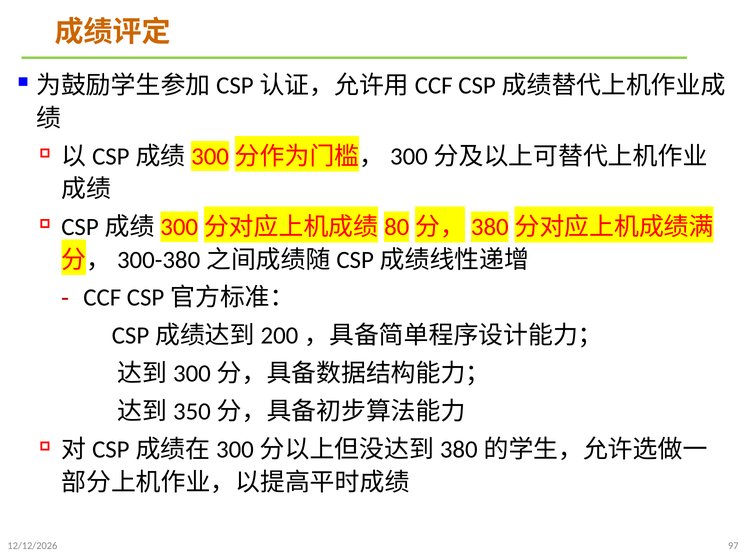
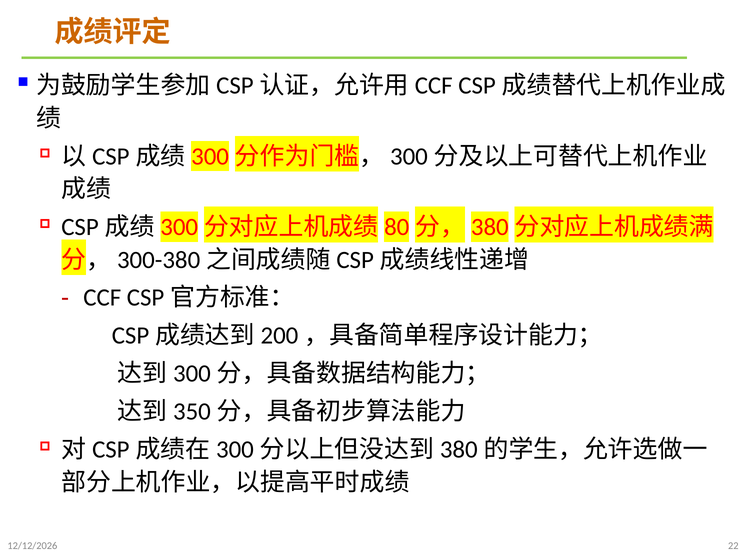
97: 97 -> 22 (733, 546)
